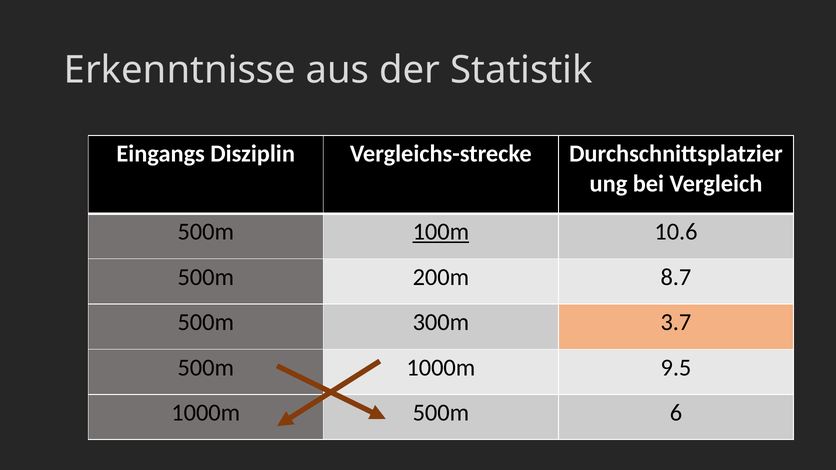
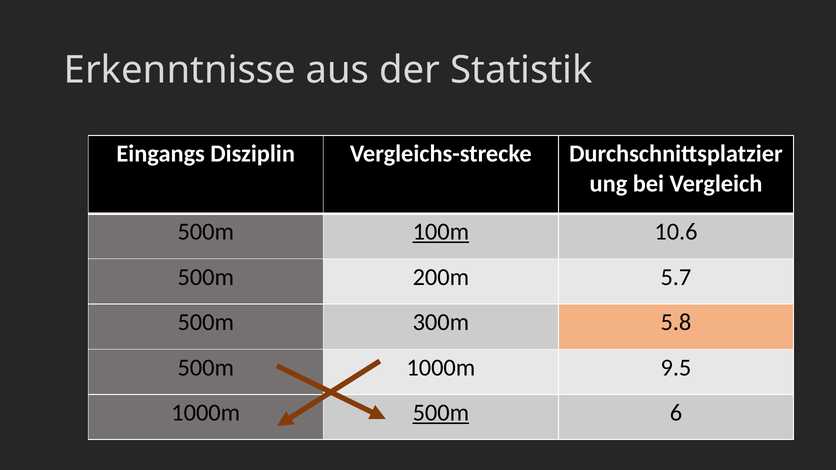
8.7: 8.7 -> 5.7 (676, 277)
3.7: 3.7 -> 5.8 (676, 322)
500m underline: none -> present (441, 413)
